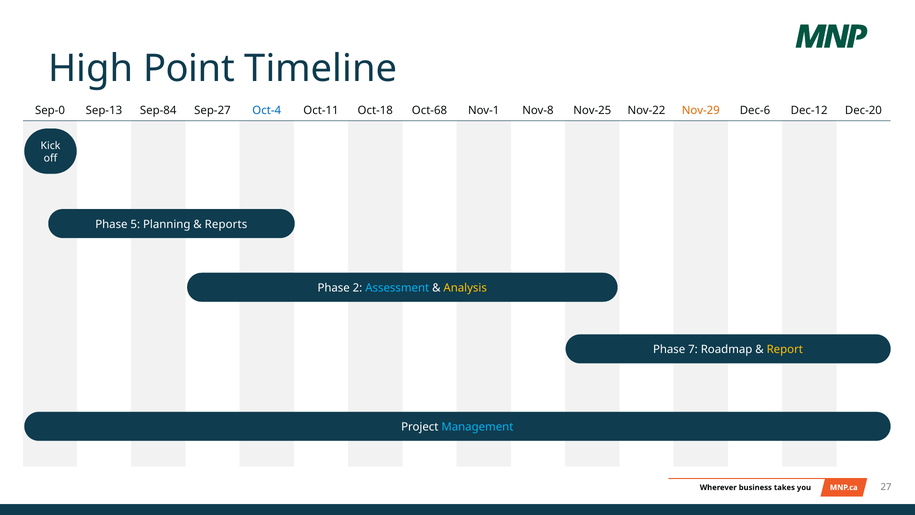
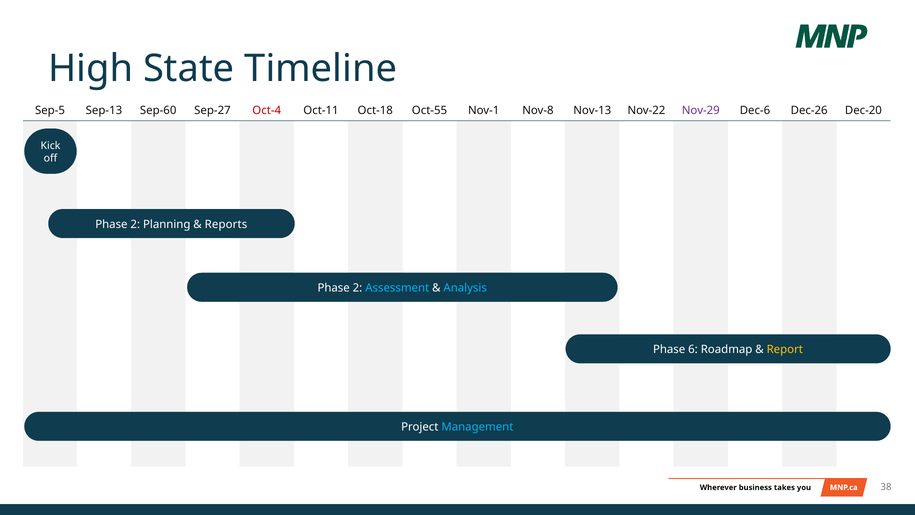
Point: Point -> State (189, 69)
Sep-0: Sep-0 -> Sep-5 (50, 110)
Sep-84: Sep-84 -> Sep-60 (158, 110)
Oct-4 colour: blue -> red (267, 110)
Oct-68: Oct-68 -> Oct-55 (429, 110)
Nov-25: Nov-25 -> Nov-13 (592, 110)
Nov-29 colour: orange -> purple (701, 110)
Dec-12: Dec-12 -> Dec-26 (809, 110)
5: 5 -> 2 (135, 224)
Analysis colour: yellow -> light blue (465, 288)
7: 7 -> 6 (693, 349)
27: 27 -> 38 (886, 487)
